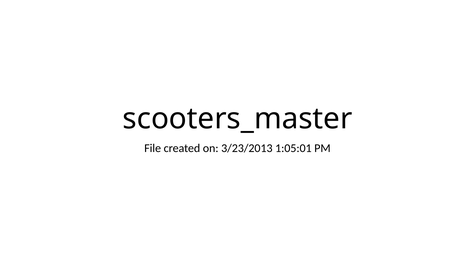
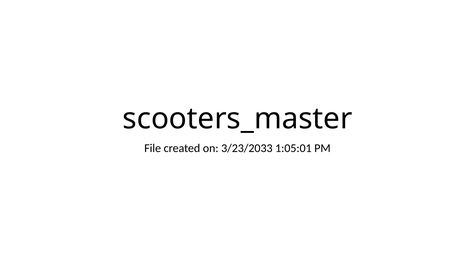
3/23/2013: 3/23/2013 -> 3/23/2033 (247, 148)
